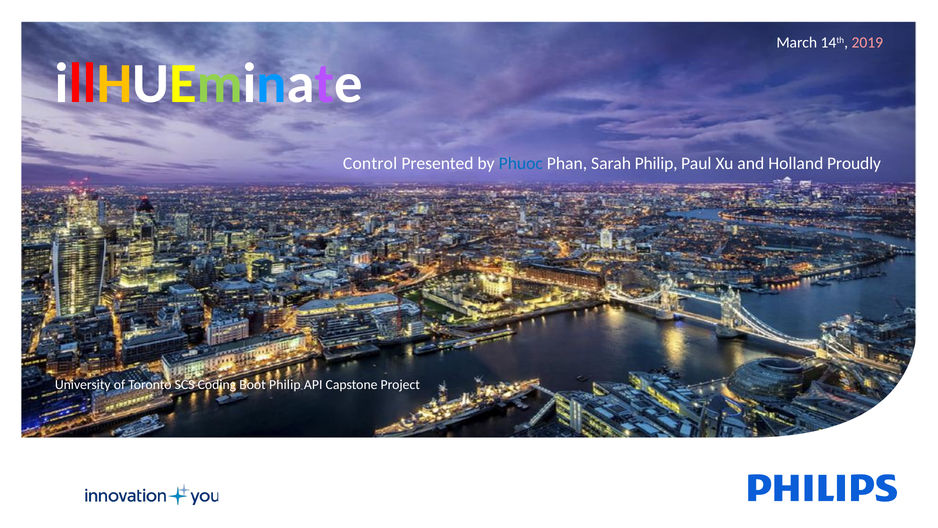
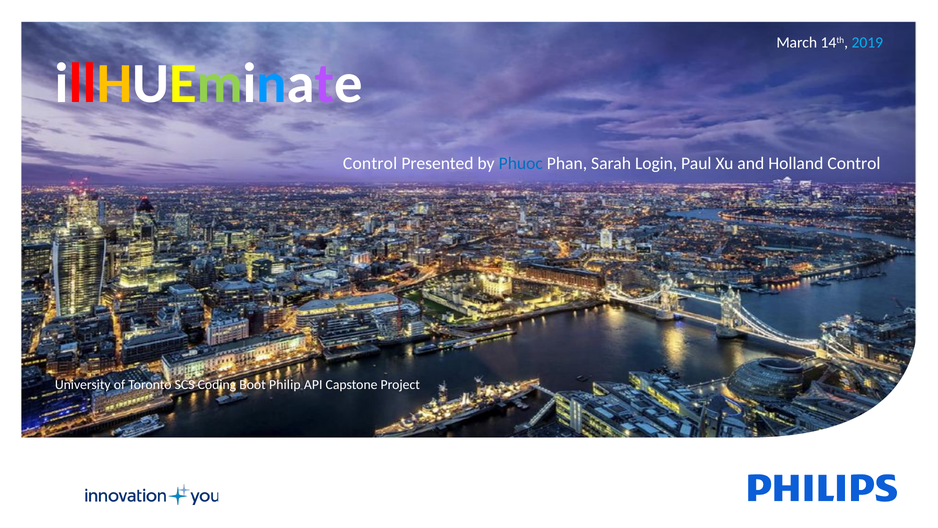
2019 colour: pink -> light blue (867, 42)
Sarah Philip: Philip -> Login (656, 163)
Holland Proudly: Proudly -> Control (854, 163)
